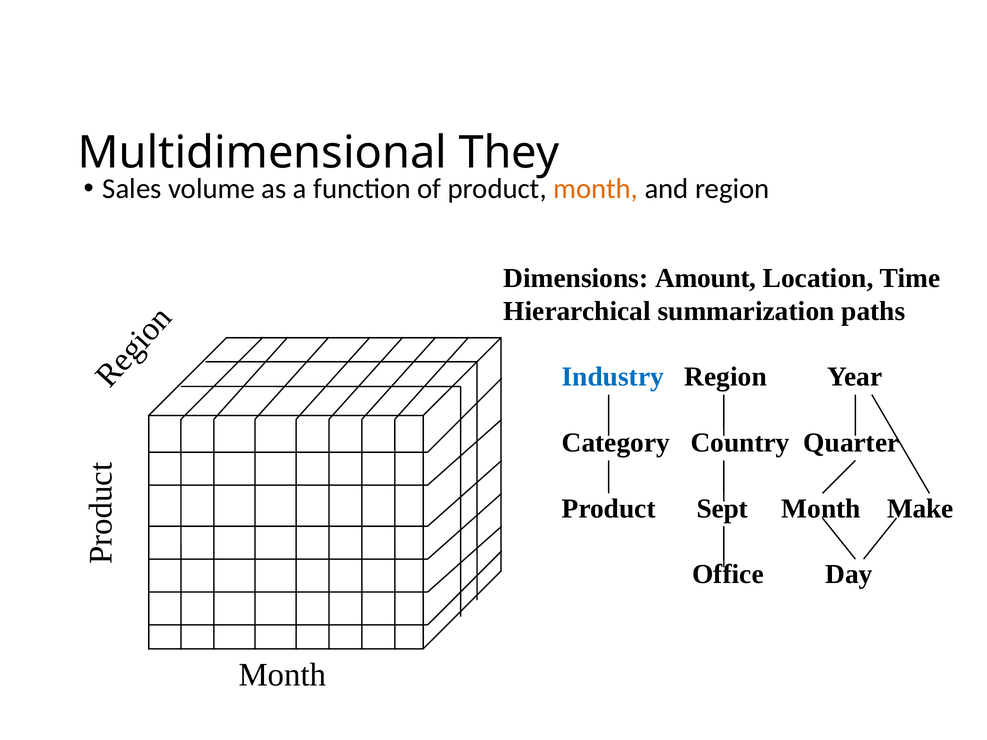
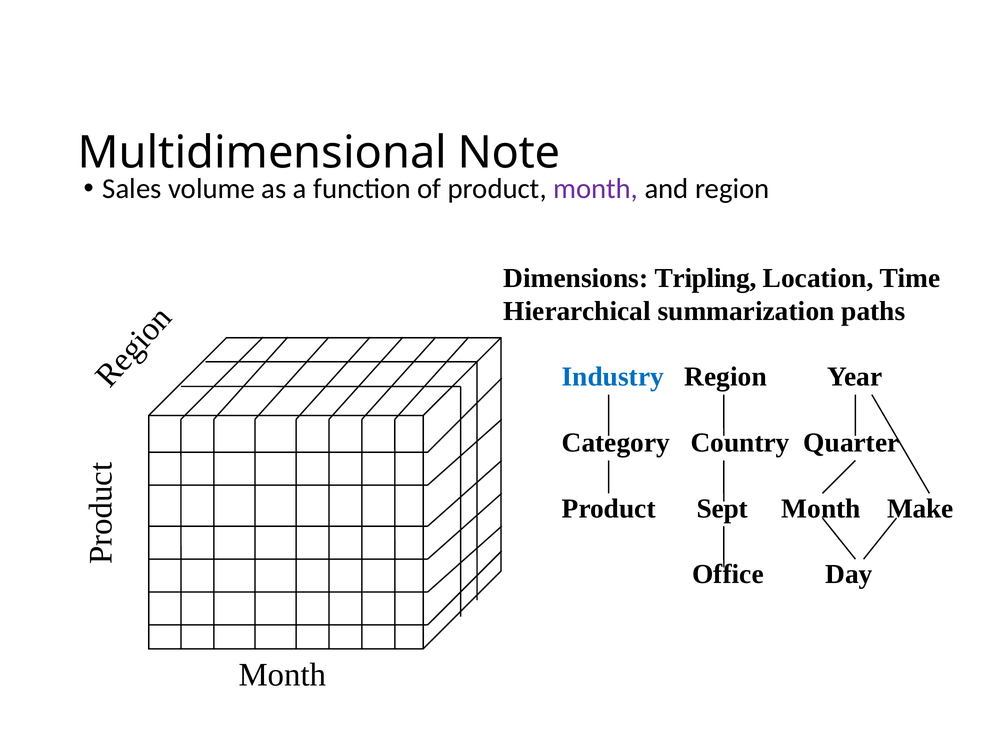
They: They -> Note (509, 153)
month colour: orange -> purple (596, 189)
Amount: Amount -> Tripling (706, 278)
